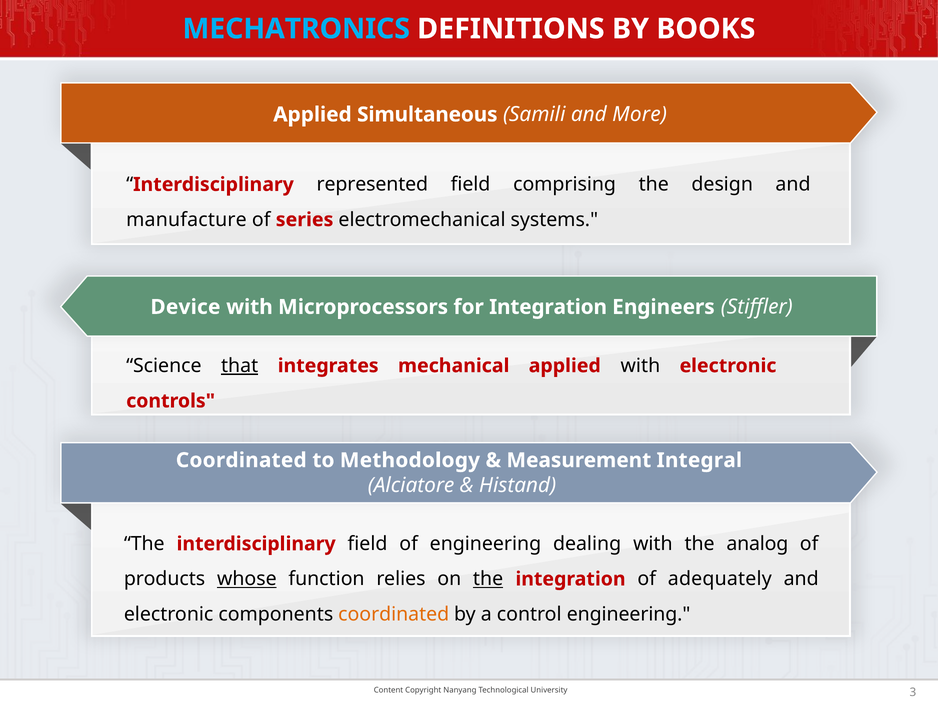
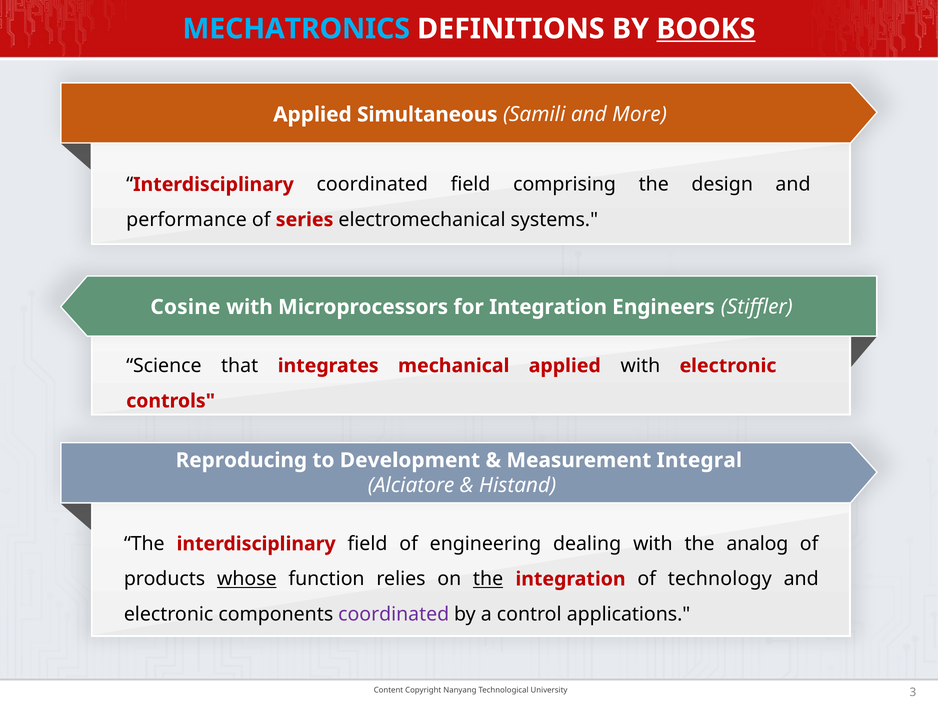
BOOKS underline: none -> present (706, 29)
Interdisciplinary represented: represented -> coordinated (372, 184)
manufacture: manufacture -> performance (186, 220)
Device: Device -> Cosine (185, 307)
that underline: present -> none (240, 366)
Coordinated: Coordinated -> Reproducing (241, 460)
Methodology: Methodology -> Development (410, 460)
adequately: adequately -> technology (720, 579)
coordinated colour: orange -> purple (394, 614)
control engineering: engineering -> applications (629, 614)
